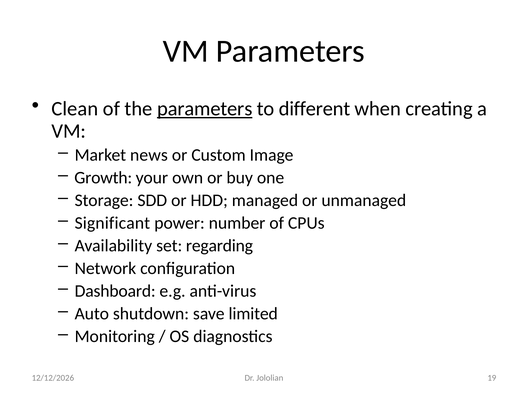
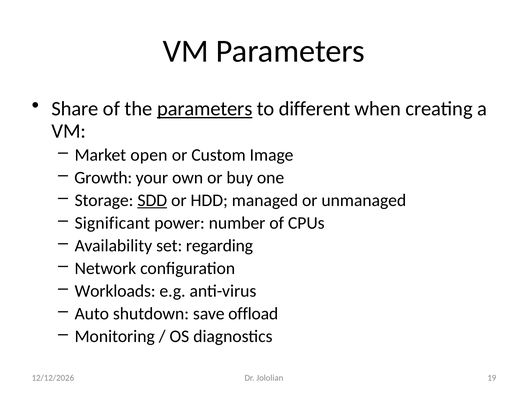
Clean: Clean -> Share (75, 109)
news: news -> open (149, 155)
SDD underline: none -> present (152, 200)
Dashboard: Dashboard -> Workloads (115, 291)
limited: limited -> offload (253, 314)
